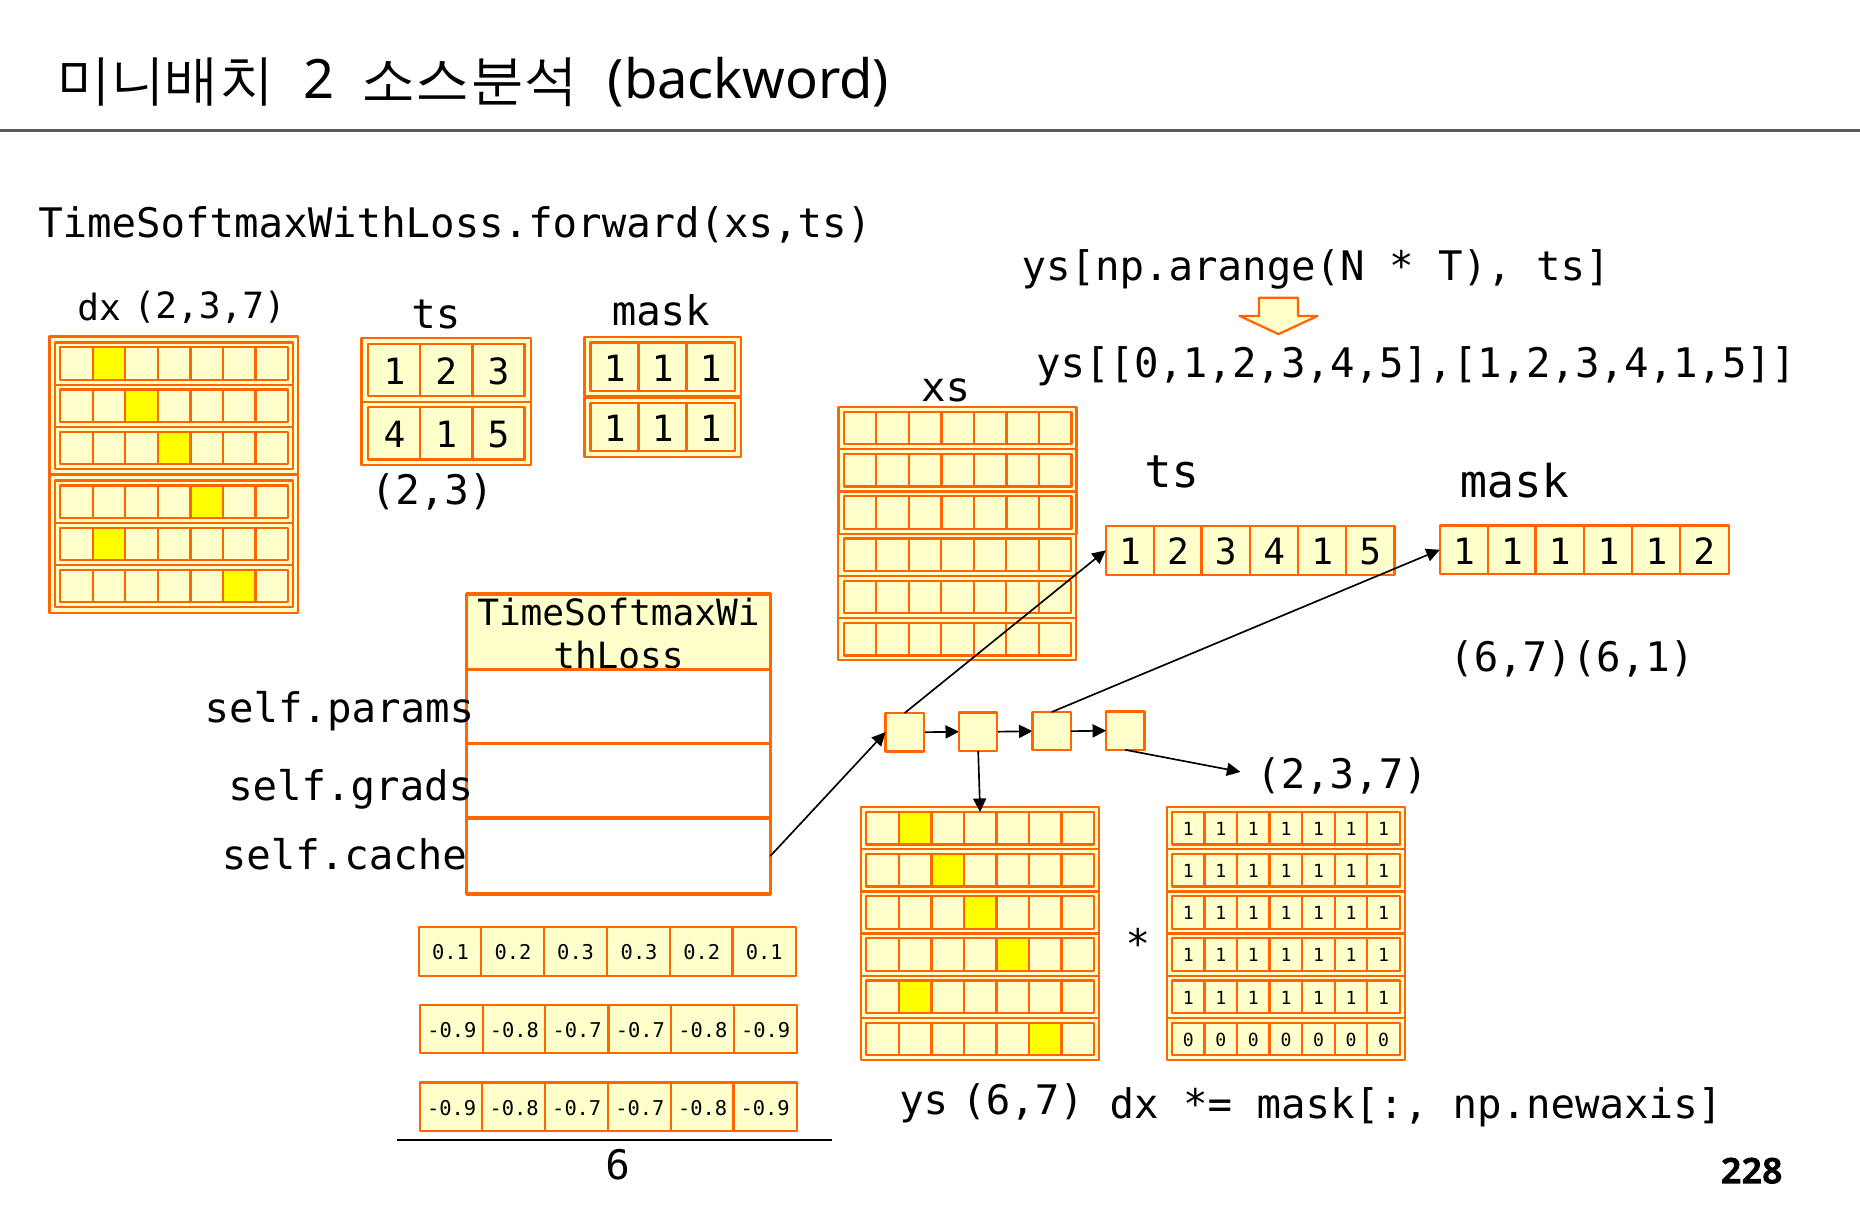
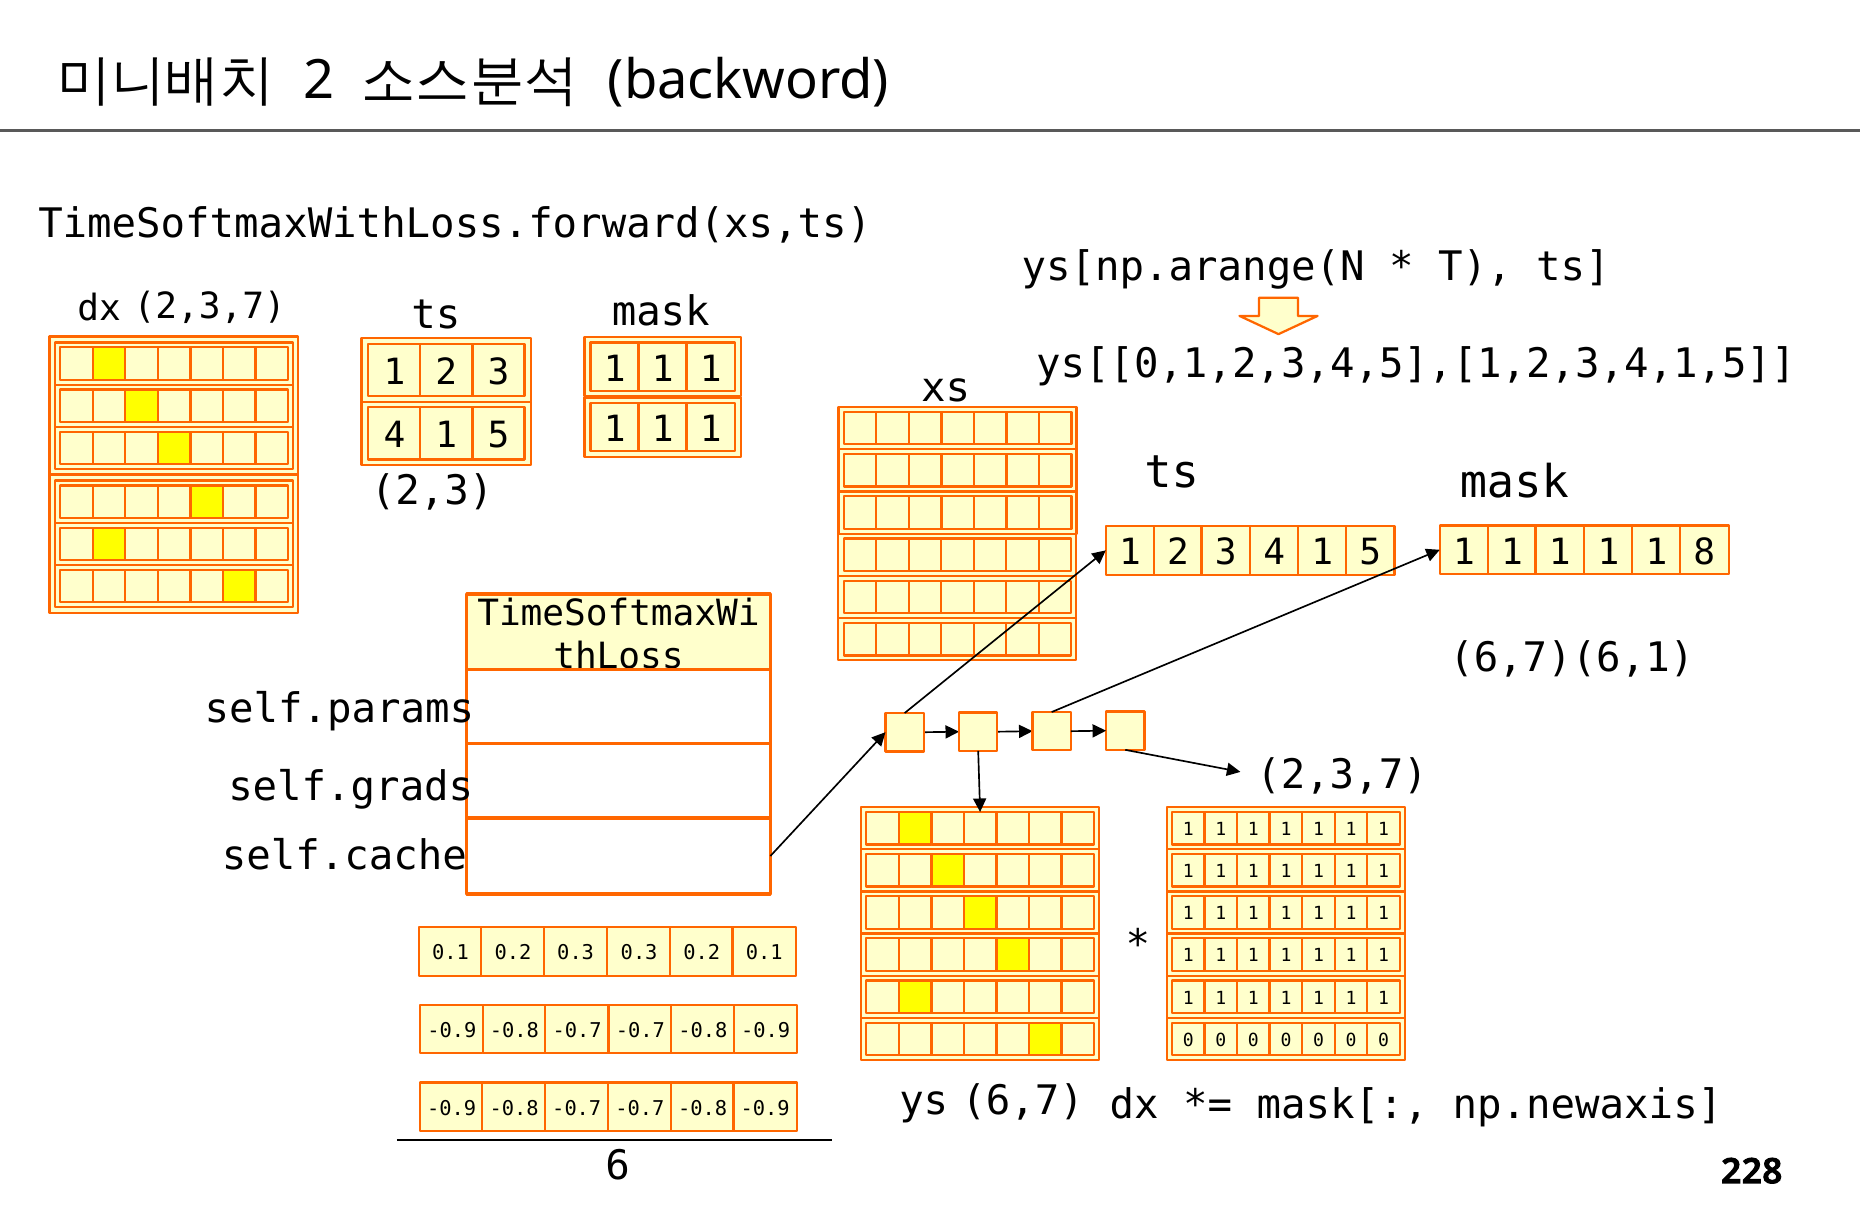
1 1 2: 2 -> 8 (1704, 553)
